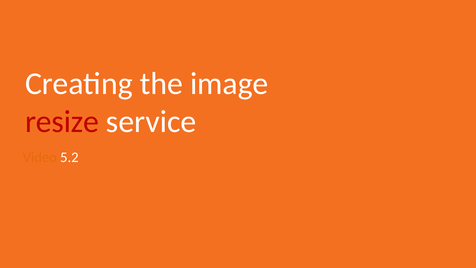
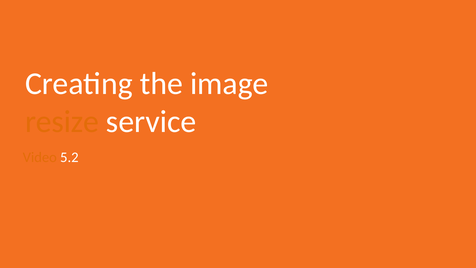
resize colour: red -> orange (62, 122)
